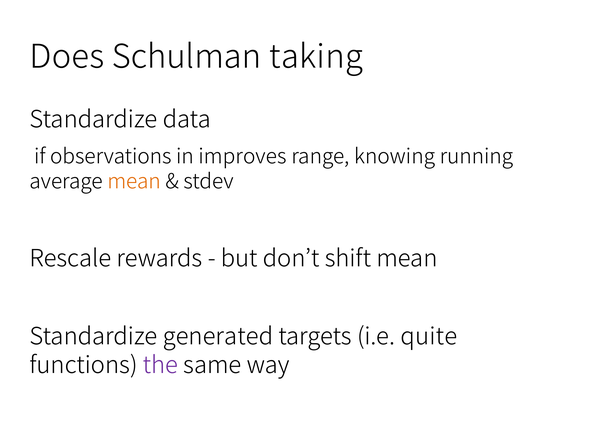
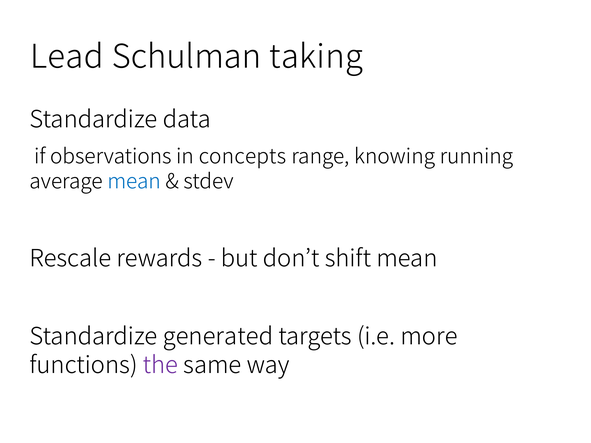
Does: Does -> Lead (67, 57)
improves: improves -> concepts (242, 157)
mean colour: orange -> blue (134, 182)
quite: quite -> more (429, 337)
